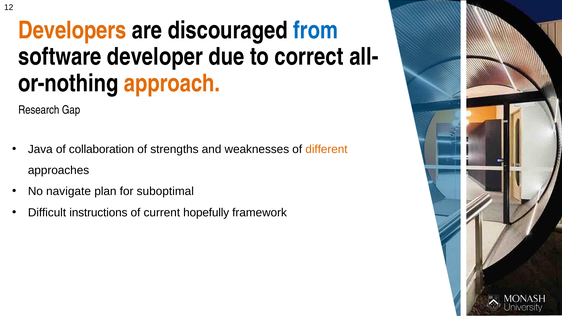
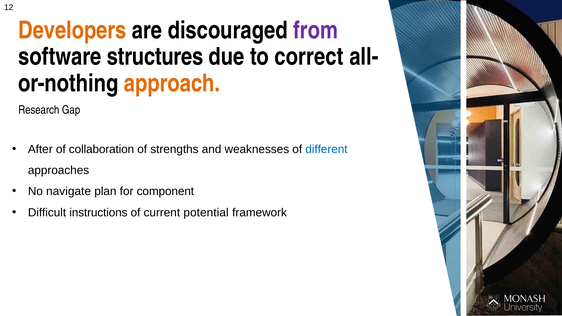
from colour: blue -> purple (316, 30)
developer: developer -> structures (155, 57)
Java: Java -> After (40, 149)
different colour: orange -> blue (326, 149)
suboptimal: suboptimal -> component (165, 192)
hopefully: hopefully -> potential (206, 213)
